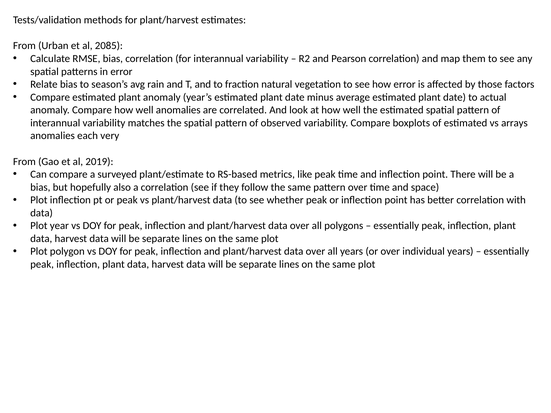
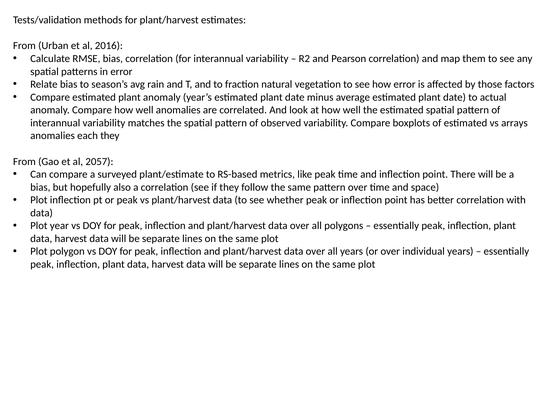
2085: 2085 -> 2016 (109, 46)
each very: very -> they (110, 136)
2019: 2019 -> 2057 (99, 162)
